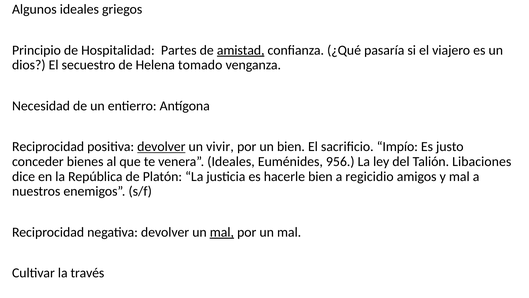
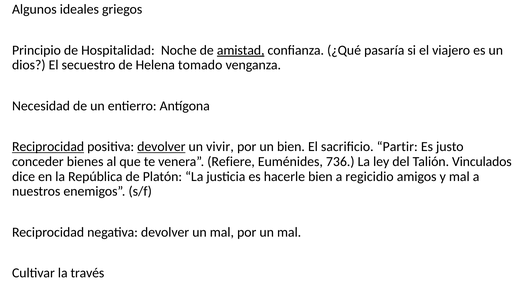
Partes: Partes -> Noche (179, 50)
Reciprocidad underline: none -> present (48, 147)
Impío: Impío -> Partir (397, 147)
venera Ideales: Ideales -> Refiere (231, 161)
956: 956 -> 736 (340, 161)
Libaciones: Libaciones -> Vinculados (482, 161)
mal underline: present -> none (222, 232)
